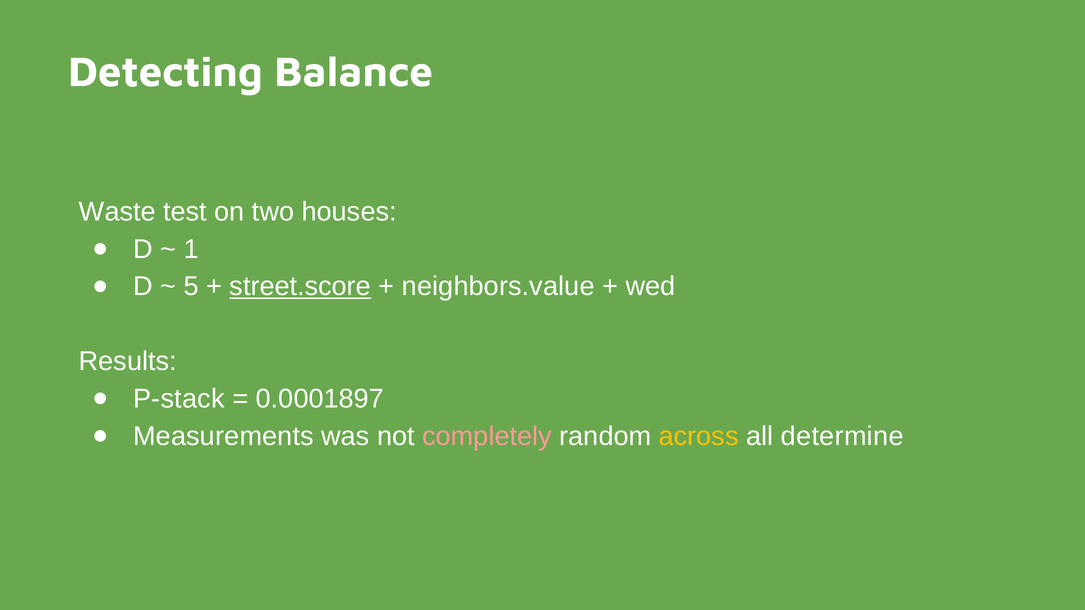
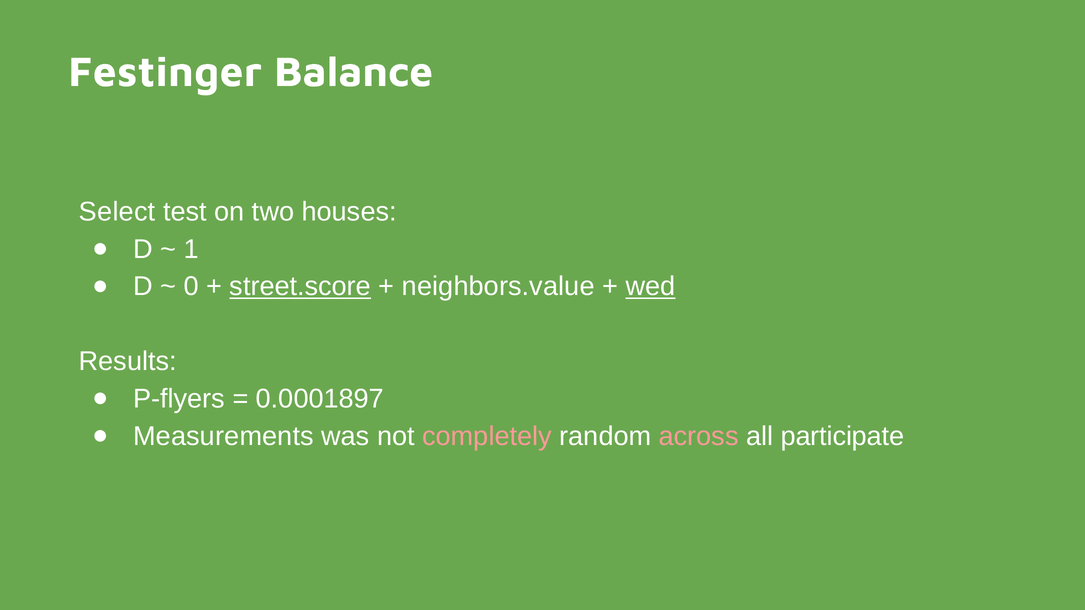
Detecting: Detecting -> Festinger (165, 72)
Waste: Waste -> Select (117, 212)
5: 5 -> 0 (191, 287)
wed underline: none -> present (650, 287)
P-stack: P-stack -> P-flyers (179, 399)
across colour: yellow -> pink (699, 436)
determine: determine -> participate (842, 436)
